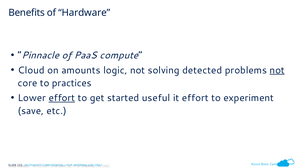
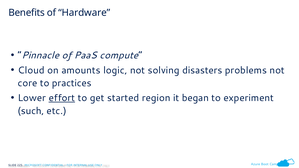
detected: detected -> disasters (202, 70)
not underline: present -> none (277, 70)
useful: useful -> region (156, 98)
it effort: effort -> began (195, 98)
save: save -> such (31, 111)
